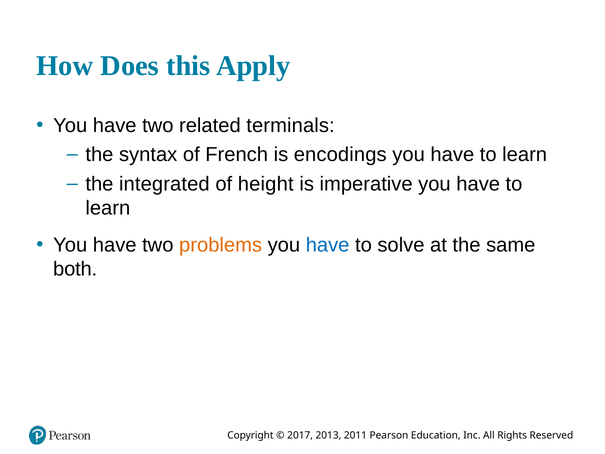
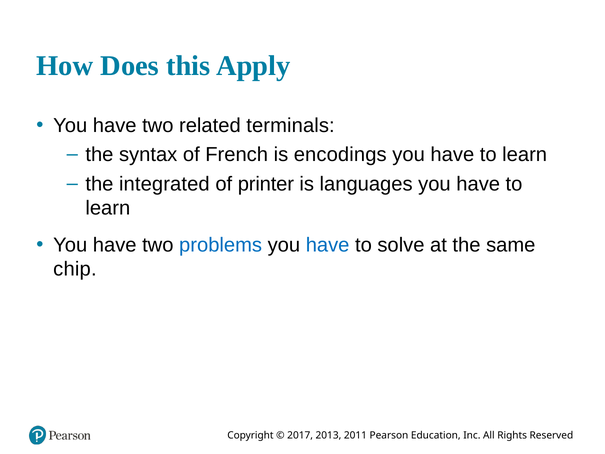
height: height -> printer (266, 184)
imperative: imperative -> languages (366, 184)
problems colour: orange -> blue (221, 245)
both: both -> chip (75, 269)
